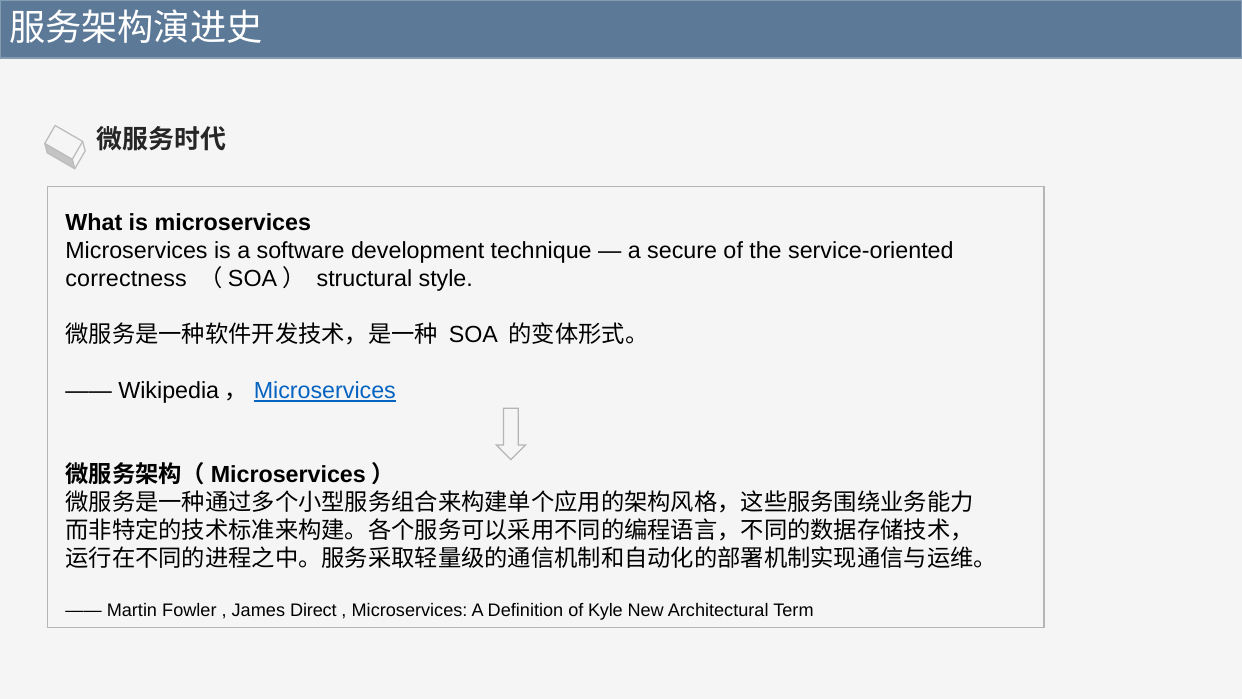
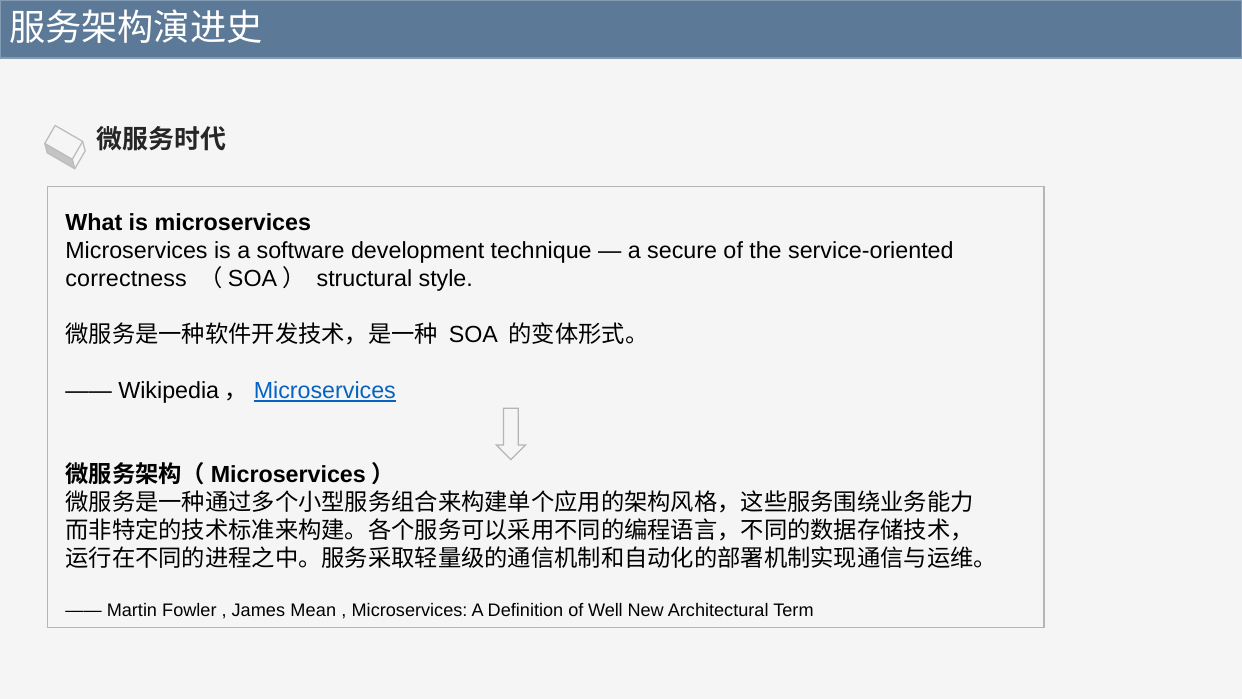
Direct: Direct -> Mean (313, 611)
Kyle: Kyle -> Well (605, 611)
